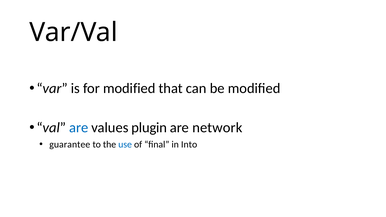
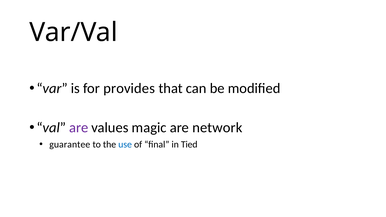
for modified: modified -> provides (129, 88)
are colour: blue -> purple (79, 128)
plugin: plugin -> magic (149, 128)
Into: Into -> Tied (189, 144)
